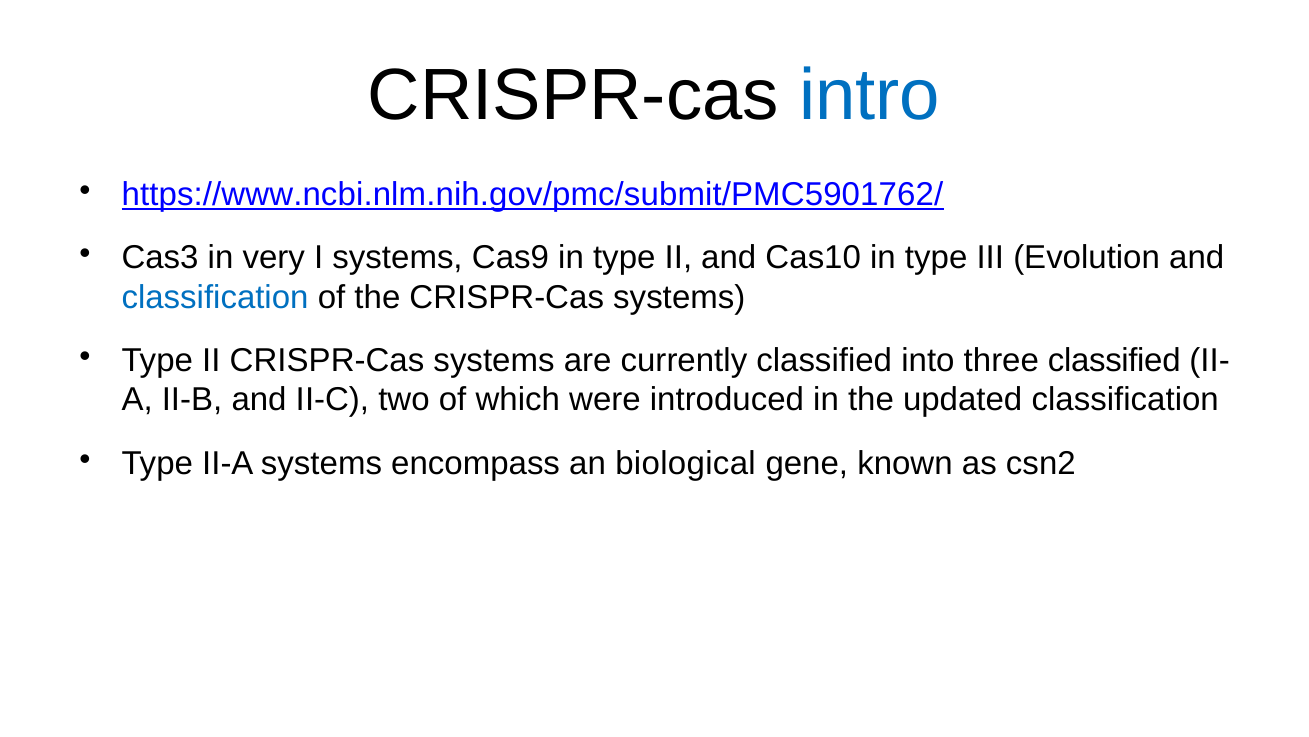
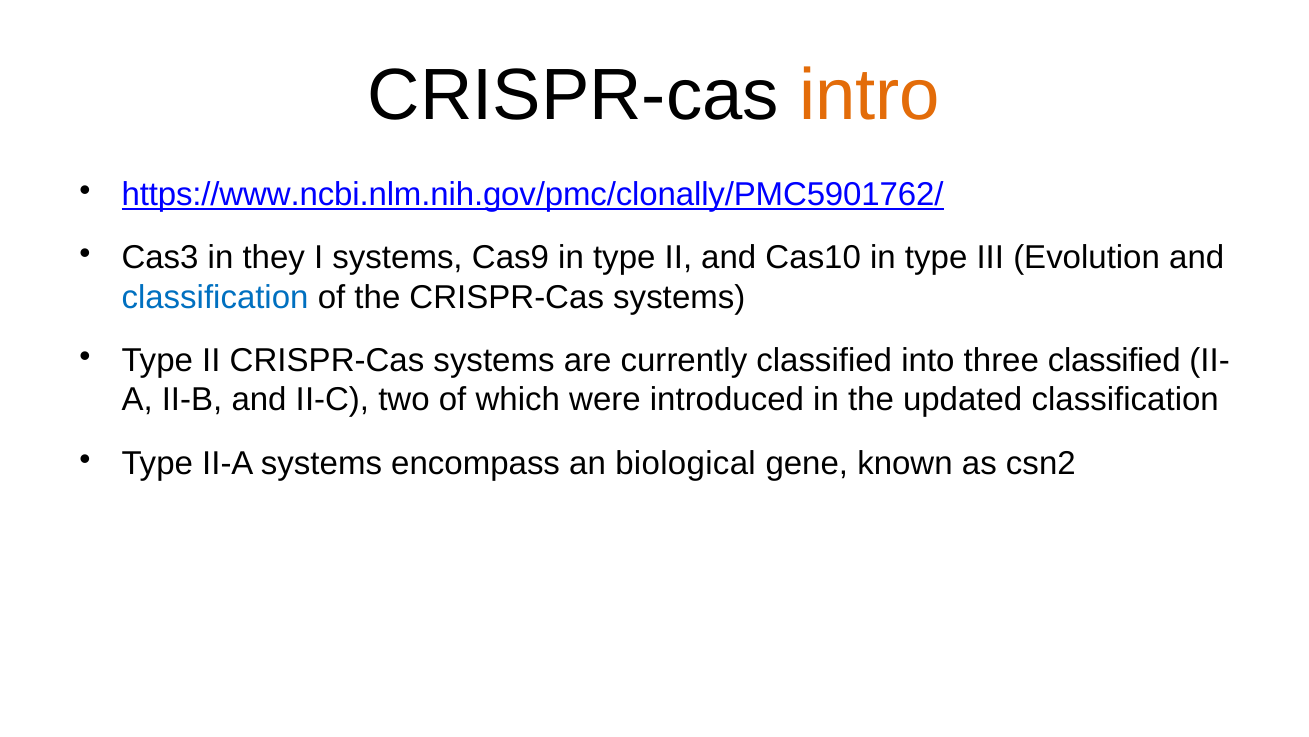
intro colour: blue -> orange (870, 96)
https://www.ncbi.nlm.nih.gov/pmc/submit/PMC5901762/: https://www.ncbi.nlm.nih.gov/pmc/submit/PMC5901762/ -> https://www.ncbi.nlm.nih.gov/pmc/clonally/PMC5901762/ (533, 194)
very: very -> they (274, 257)
